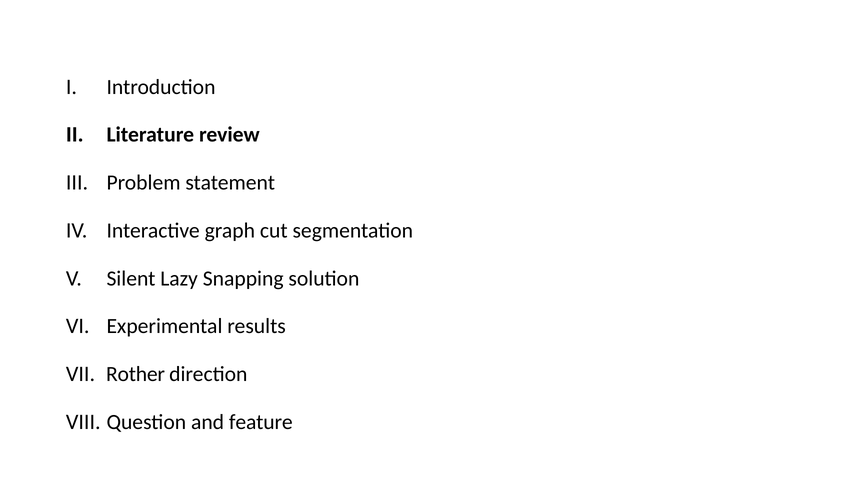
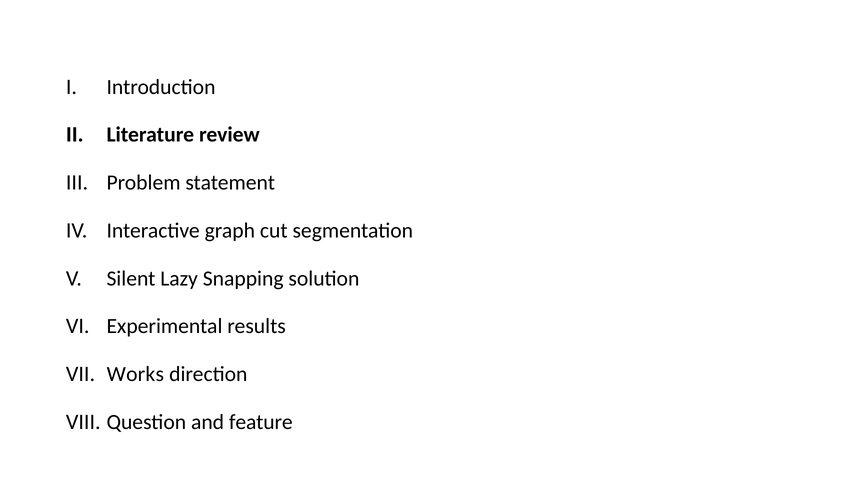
Rother: Rother -> Works (135, 375)
